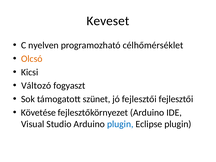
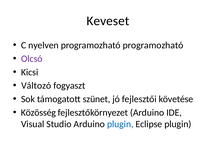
programozható célhőmérséklet: célhőmérséklet -> programozható (153, 45)
Olcsó colour: orange -> purple (32, 59)
fejlesztői fejlesztői: fejlesztői -> követése (176, 99)
Követése: Követése -> Közösség (38, 113)
